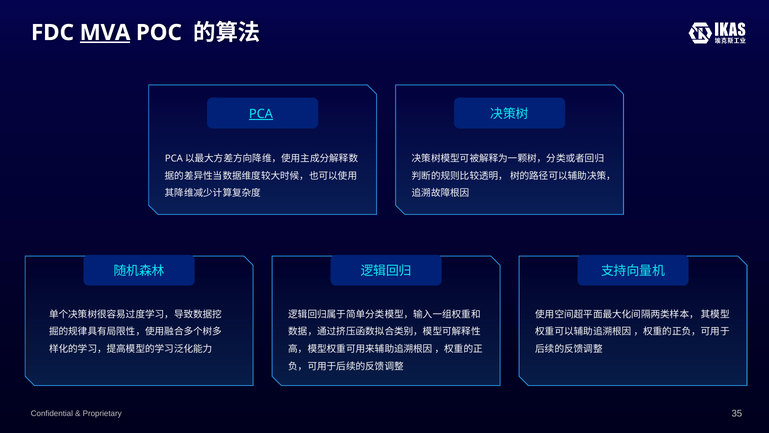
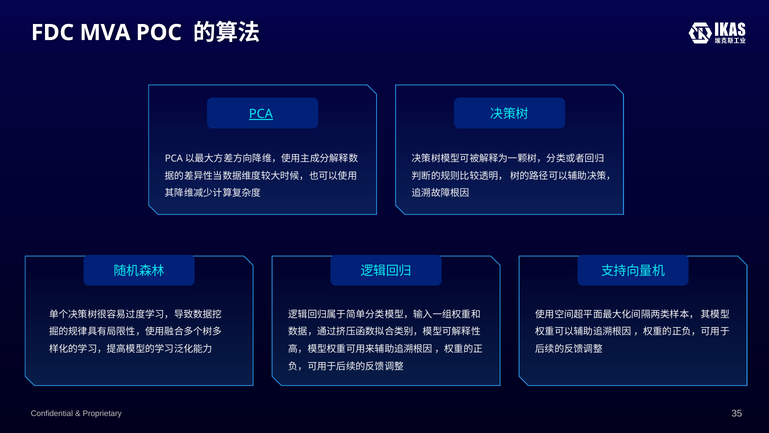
MVA underline: present -> none (105, 33)
